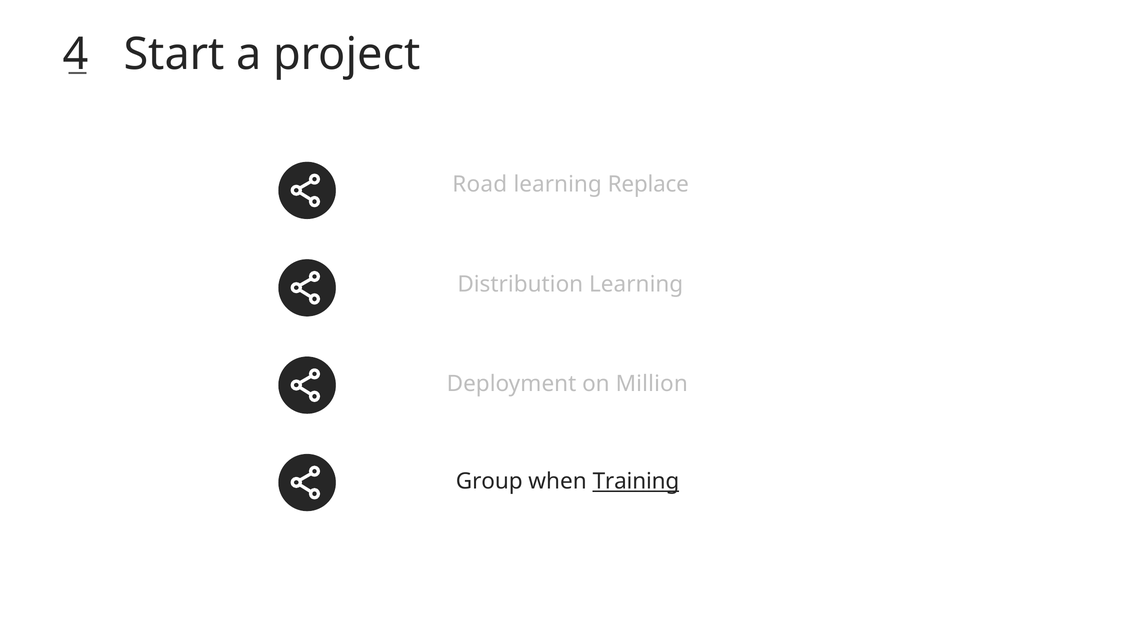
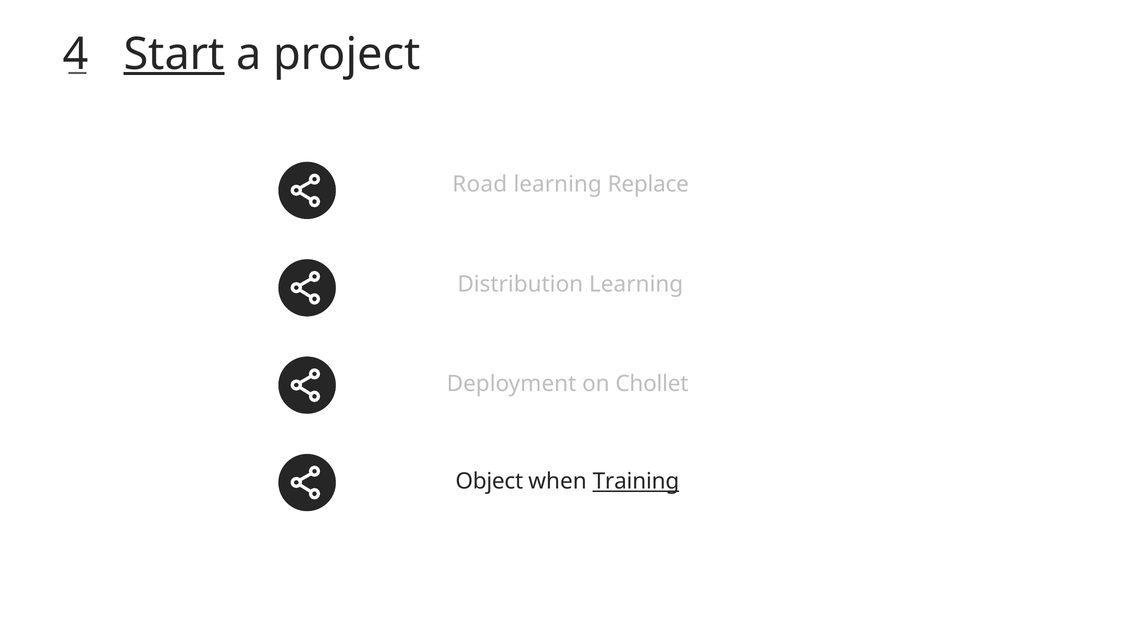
Start underline: none -> present (174, 54)
Million: Million -> Chollet (652, 384)
Group: Group -> Object (489, 481)
